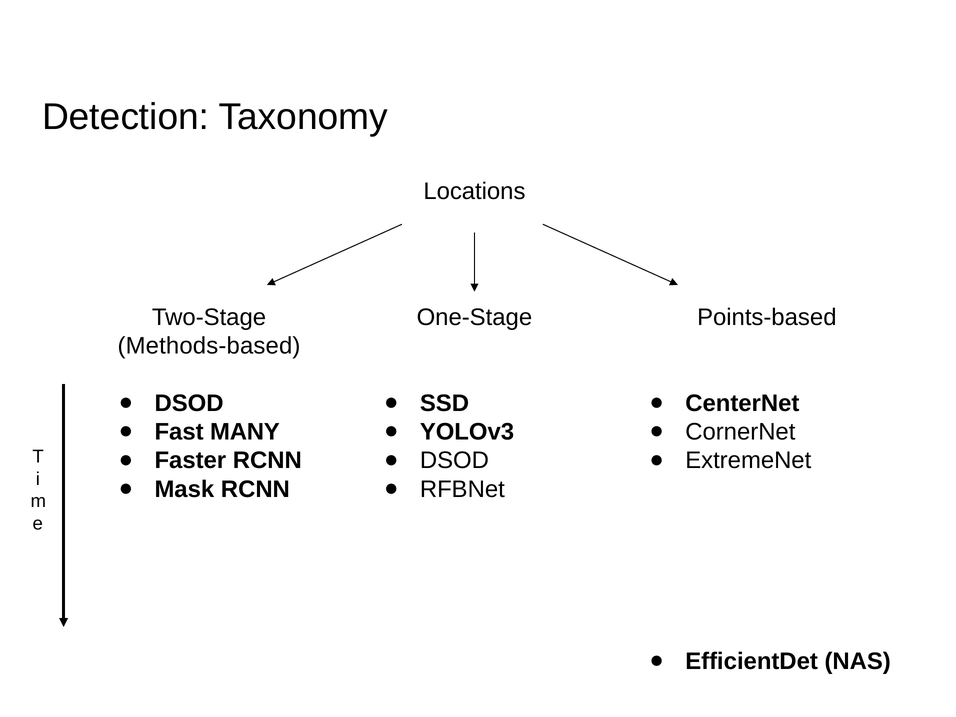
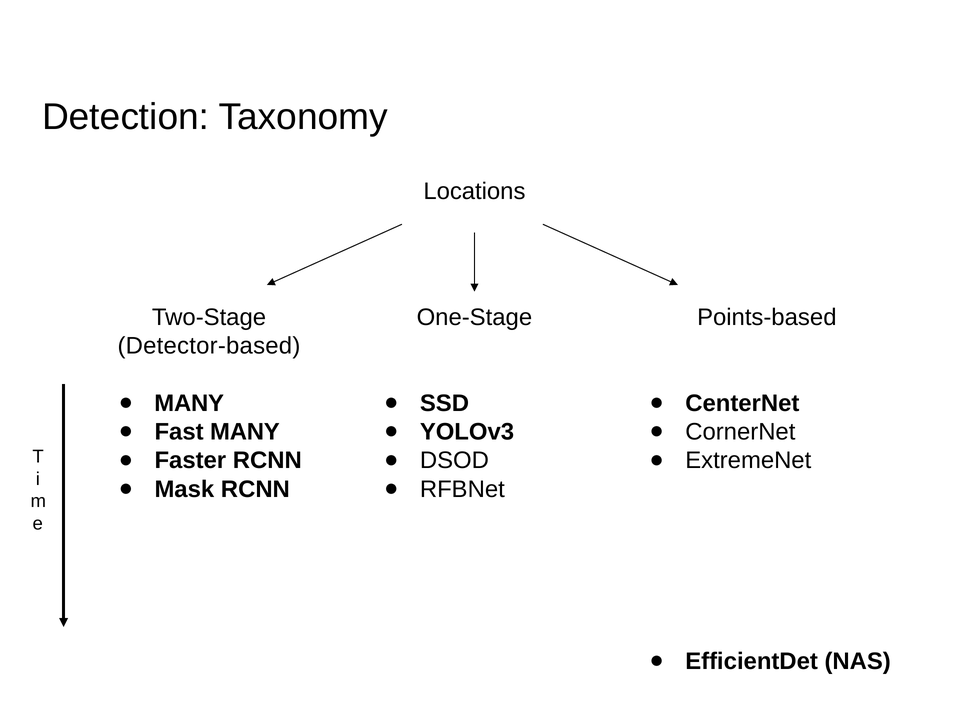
Methods-based: Methods-based -> Detector-based (209, 346)
DSOD: DSOD -> MANY (189, 403)
